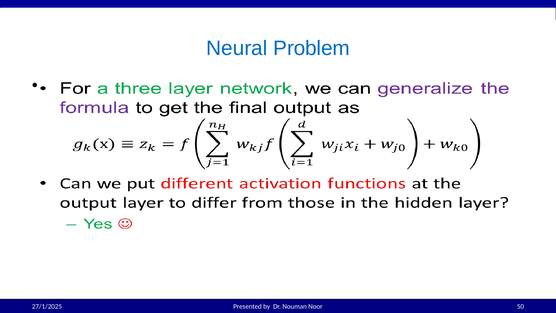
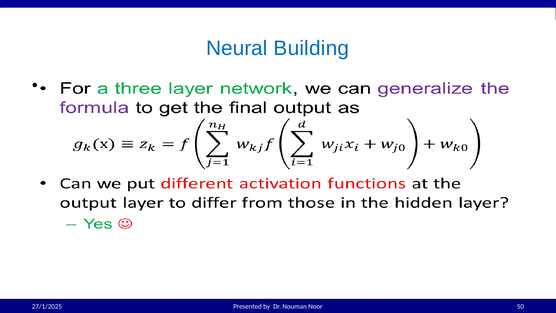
Problem: Problem -> Building (311, 48)
